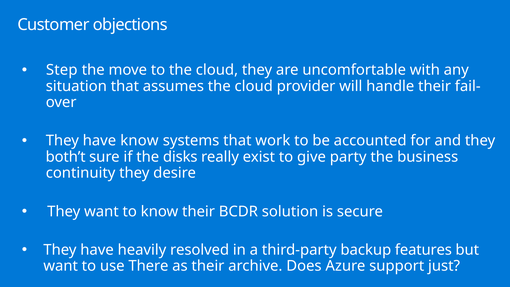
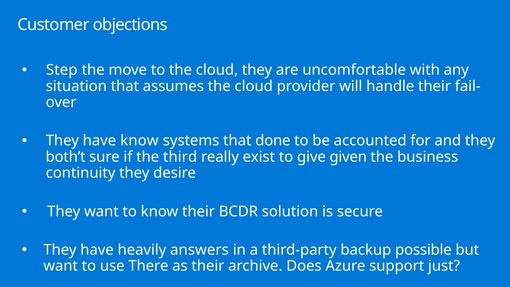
work: work -> done (273, 141)
disks: disks -> third (180, 157)
party: party -> given (348, 157)
resolved: resolved -> answers (199, 250)
features: features -> possible (423, 250)
